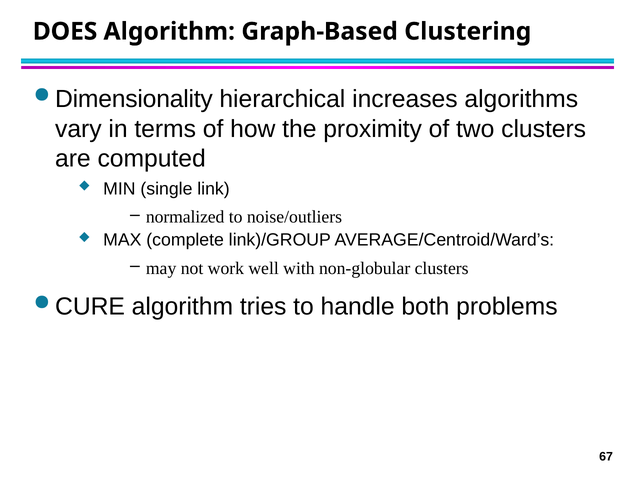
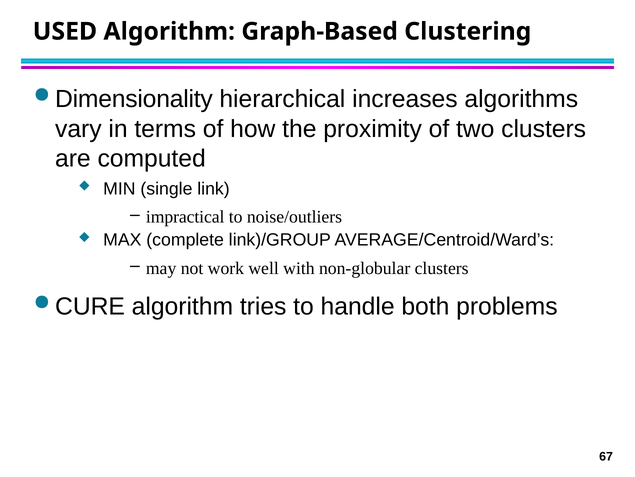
DOES: DOES -> USED (65, 31)
normalized: normalized -> impractical (185, 217)
